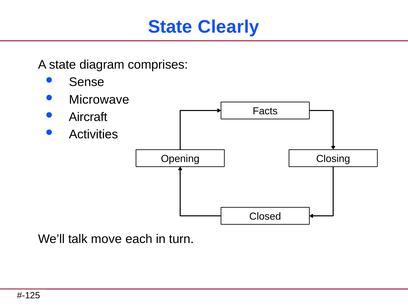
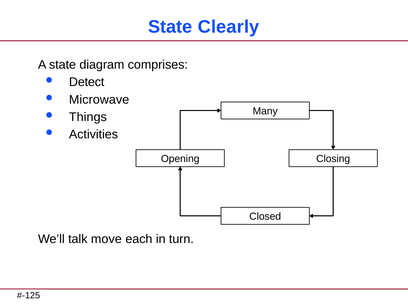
Sense: Sense -> Detect (87, 82)
Facts: Facts -> Many (265, 111)
Aircraft: Aircraft -> Things (88, 117)
